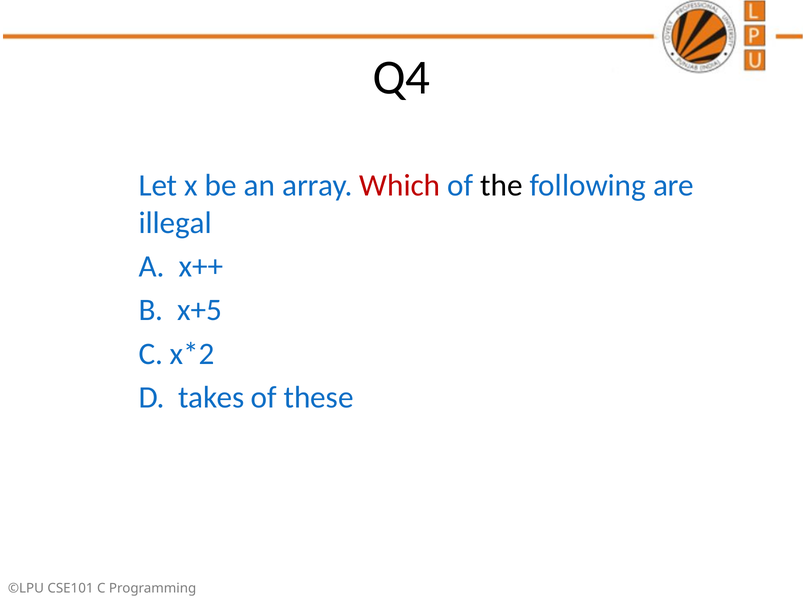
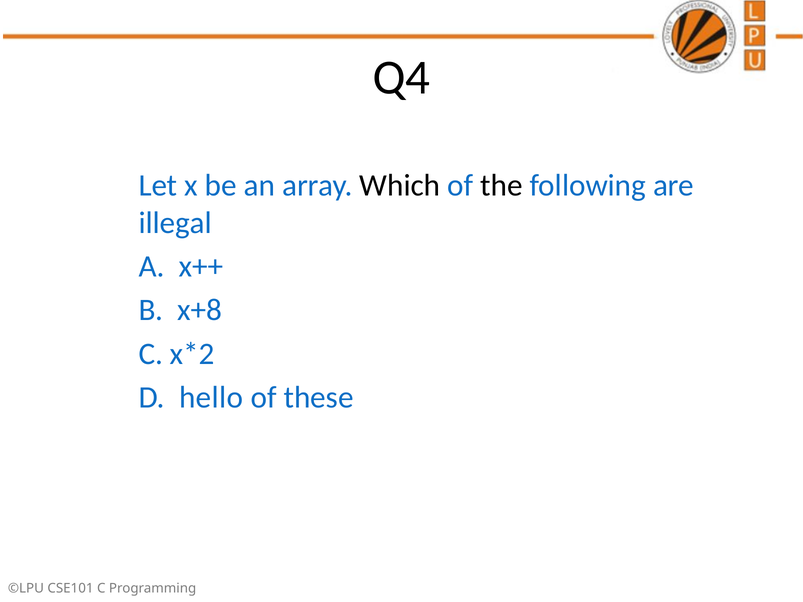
Which colour: red -> black (400, 185)
x+5: x+5 -> x+8 (200, 310)
takes: takes -> hello (211, 398)
